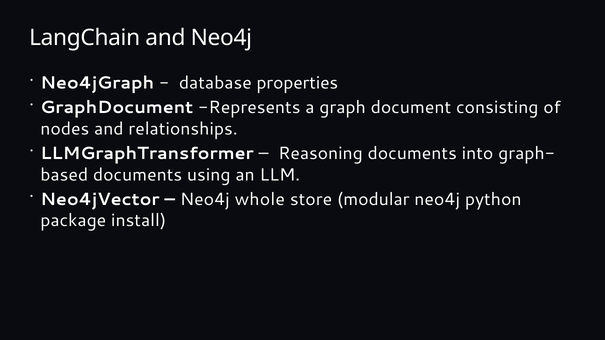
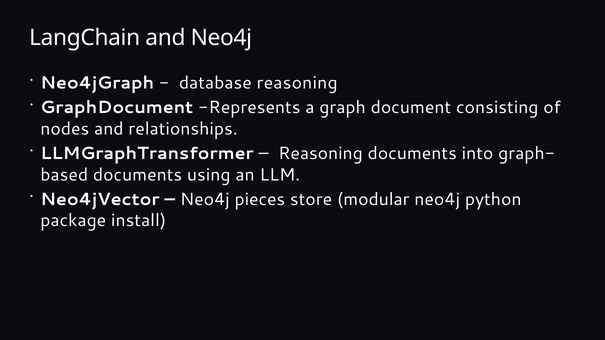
database properties: properties -> reasoning (297, 83)
whole: whole -> pieces (260, 200)
